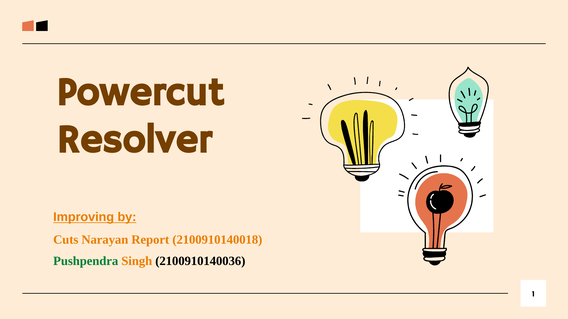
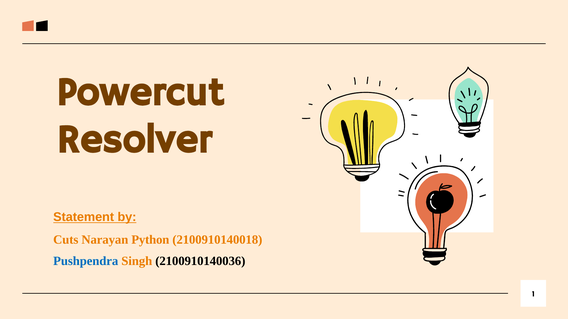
Improving: Improving -> Statement (84, 217)
Report: Report -> Python (150, 240)
Pushpendra colour: green -> blue (86, 261)
